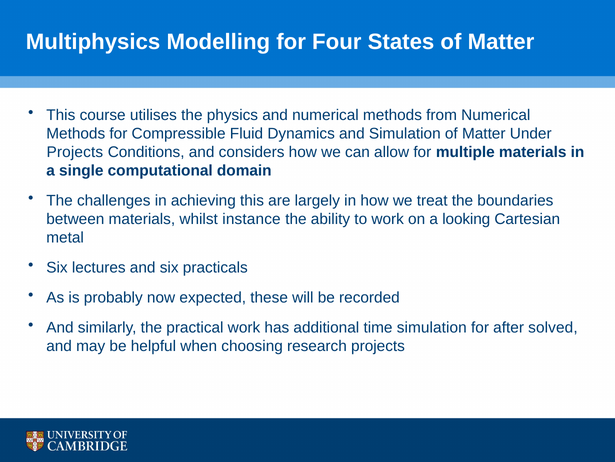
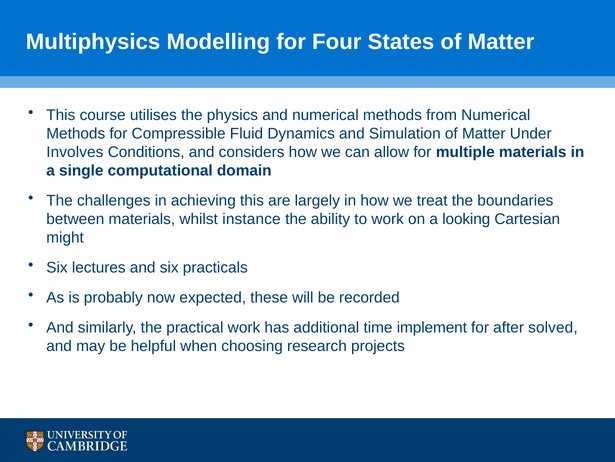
Projects: Projects -> Involves (75, 152)
metal: metal -> might (65, 237)
time simulation: simulation -> implement (432, 327)
